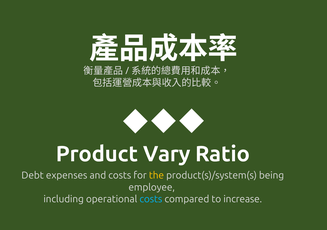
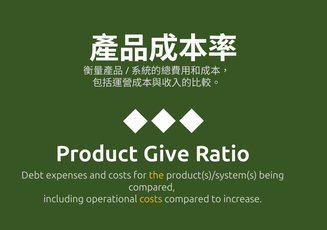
Vary: Vary -> Give (166, 154)
employee: employee -> compared (152, 188)
costs colour: light blue -> yellow (151, 200)
